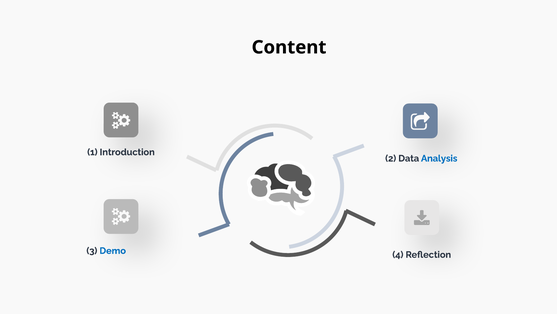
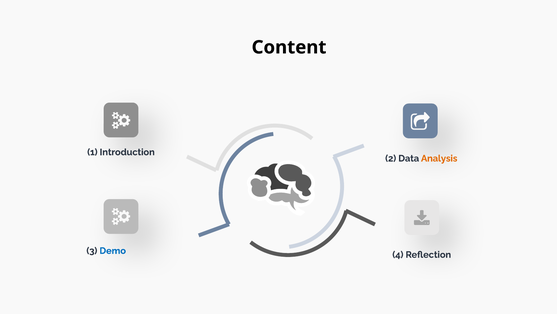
Analysis colour: blue -> orange (439, 158)
